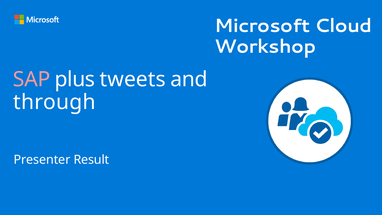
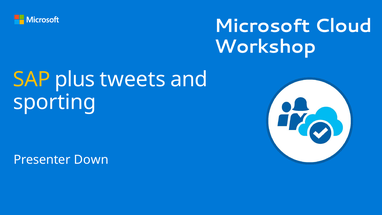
SAP colour: pink -> yellow (32, 79)
through: through -> sporting (55, 102)
Result: Result -> Down (91, 160)
